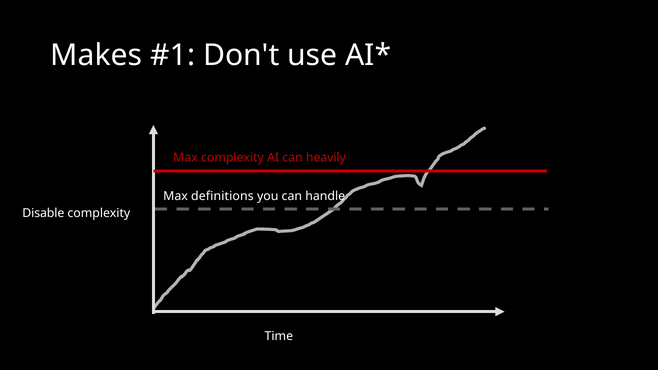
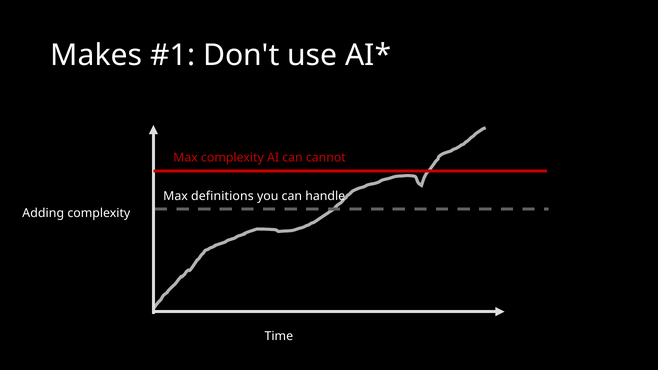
heavily: heavily -> cannot (326, 158)
Disable: Disable -> Adding (43, 213)
